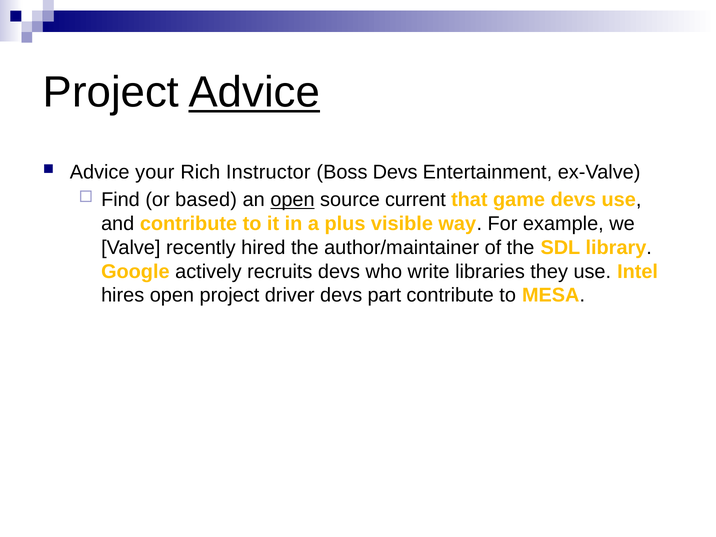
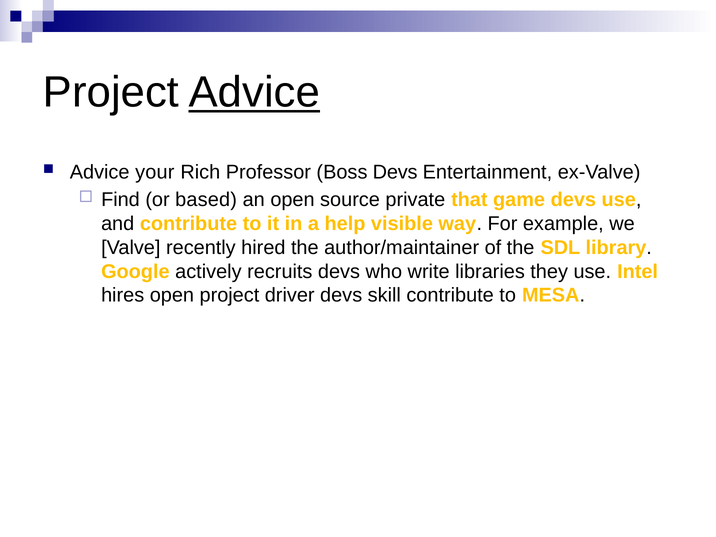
Instructor: Instructor -> Professor (268, 172)
open underline: present -> none (293, 200)
current: current -> private (415, 200)
plus: plus -> help (345, 224)
part: part -> skill (384, 295)
